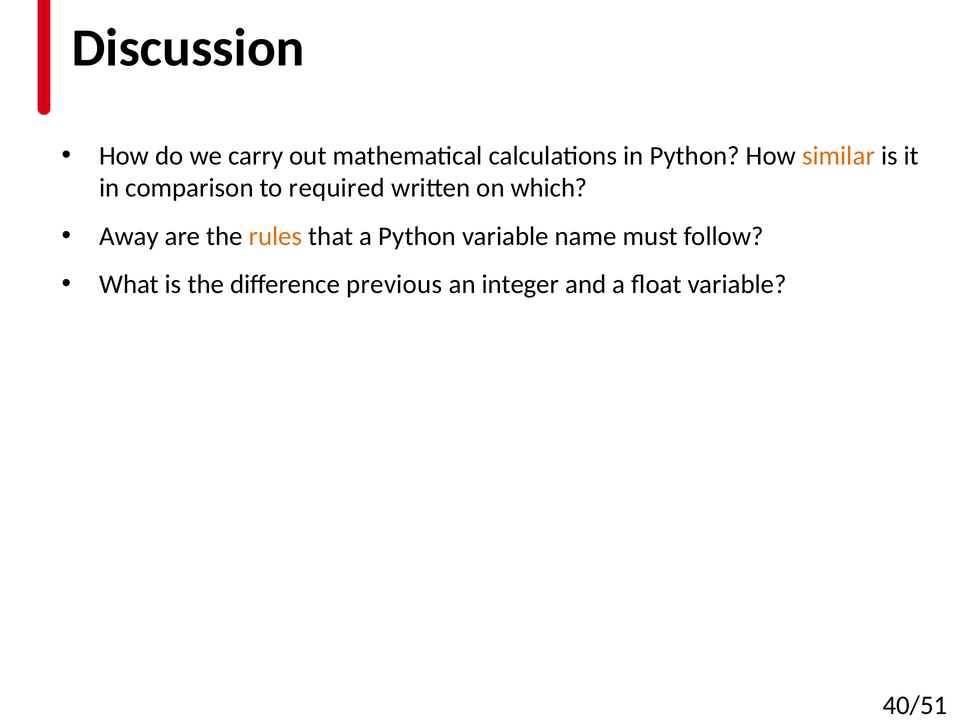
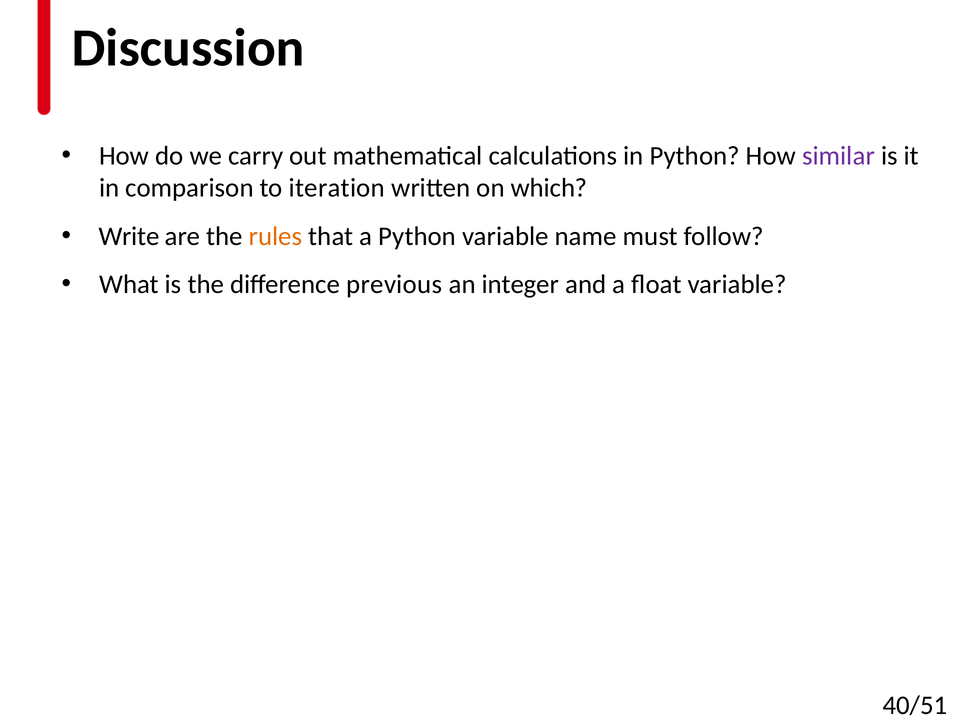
similar colour: orange -> purple (838, 156)
required: required -> iteration (337, 188)
Away: Away -> Write (129, 236)
